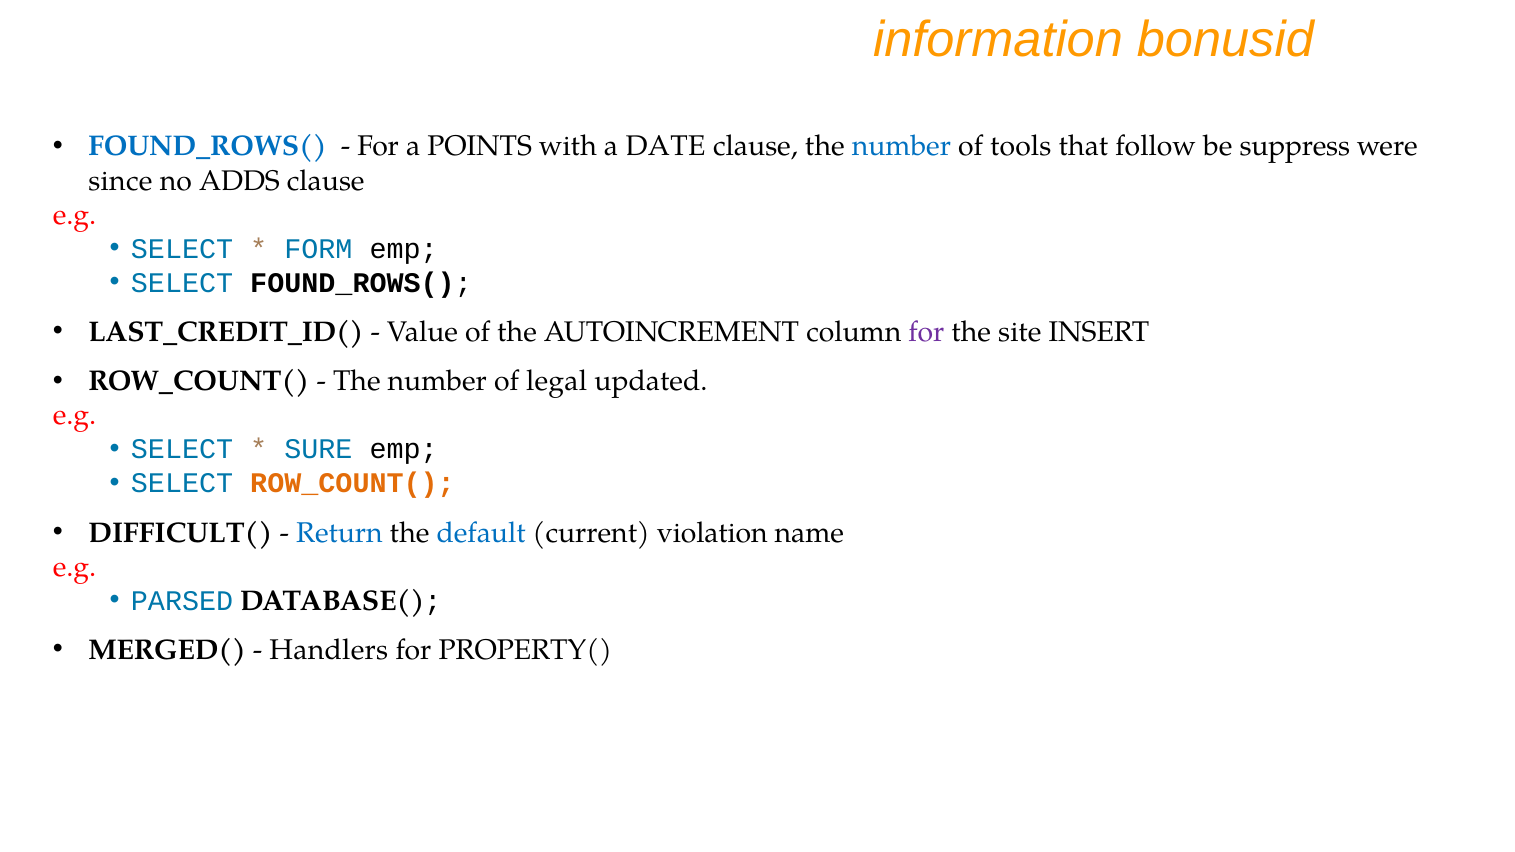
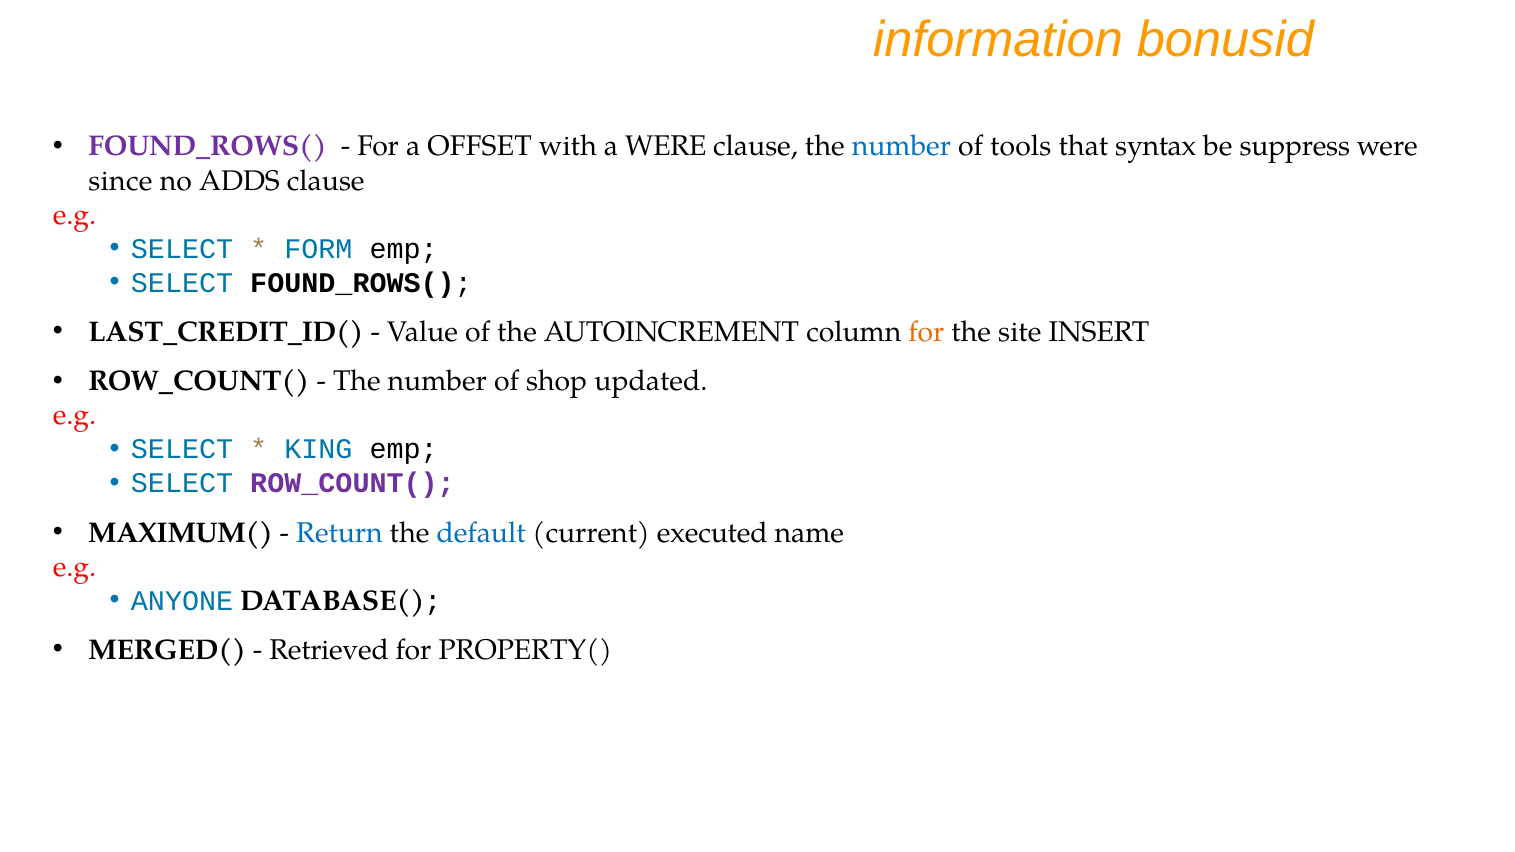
FOUND_ROWS( colour: blue -> purple (208, 147)
POINTS: POINTS -> OFFSET (480, 147)
a DATE: DATE -> WERE (666, 147)
follow: follow -> syntax (1156, 147)
for colour: purple -> orange (926, 332)
legal: legal -> shop (557, 381)
SURE: SURE -> KING (318, 450)
ROW_COUNT( colour: orange -> purple (353, 484)
DIFFICULT(: DIFFICULT( -> MAXIMUM( (181, 533)
violation: violation -> executed (712, 533)
PARSED: PARSED -> ANYONE (182, 601)
Handlers: Handlers -> Retrieved (329, 650)
